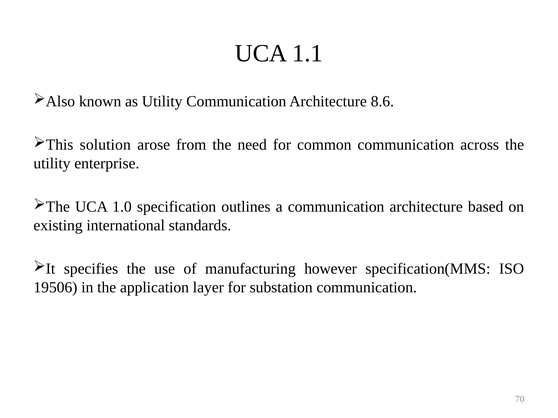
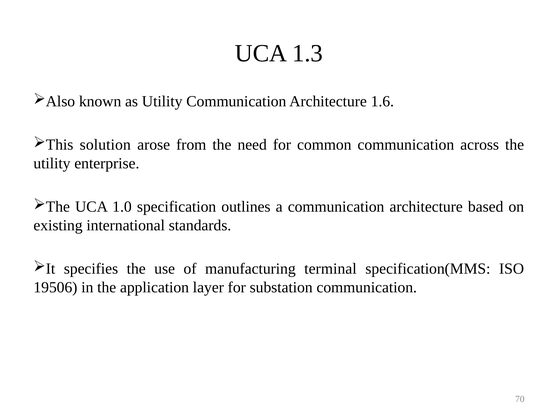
1.1: 1.1 -> 1.3 (308, 53)
8.6: 8.6 -> 1.6 (382, 102)
however: however -> terminal (330, 269)
